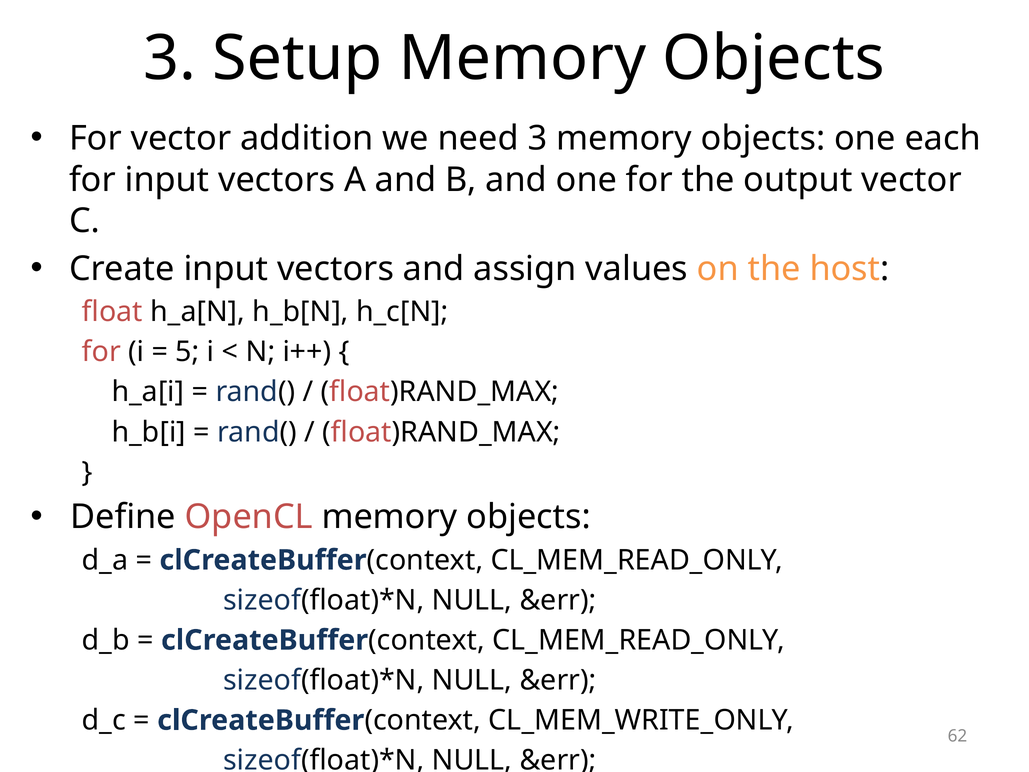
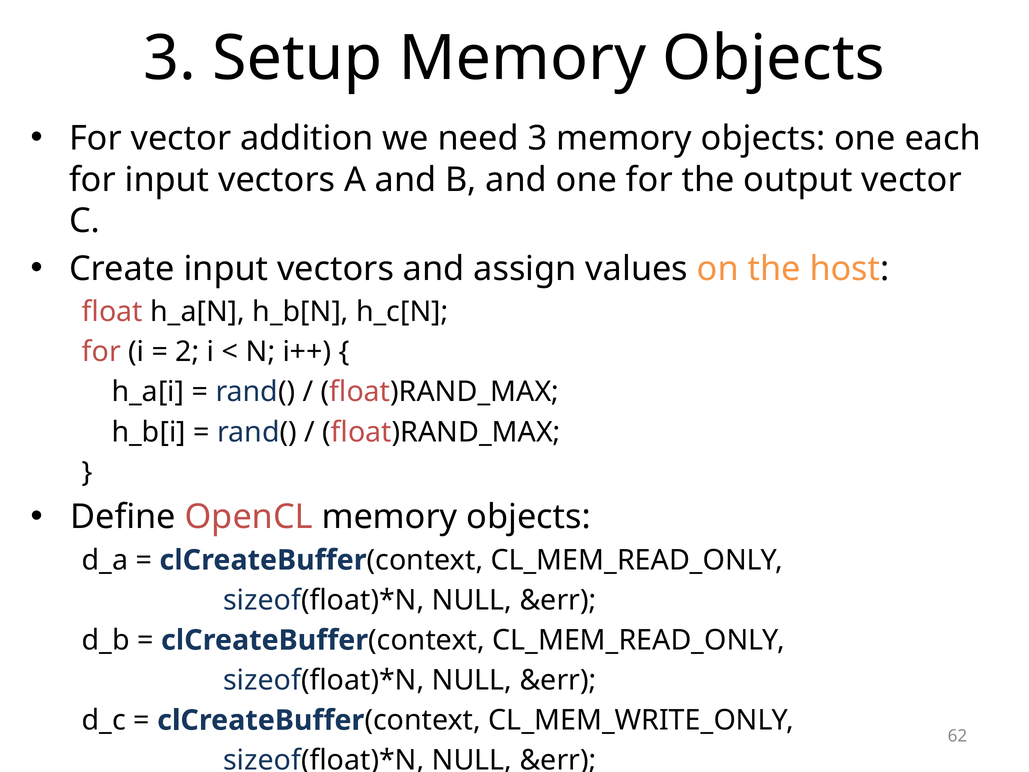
5: 5 -> 2 (187, 352)
